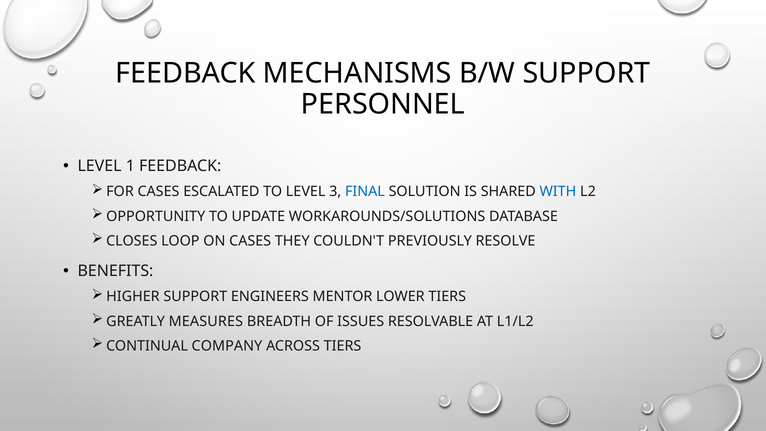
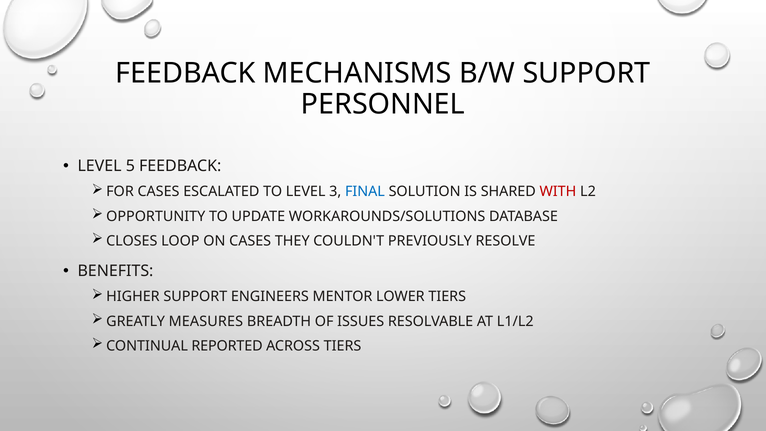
1: 1 -> 5 (130, 166)
WITH colour: blue -> red (558, 192)
COMPANY: COMPANY -> REPORTED (227, 346)
